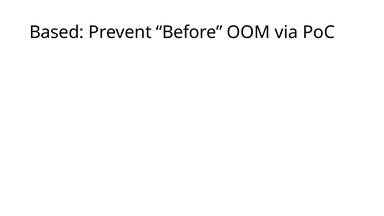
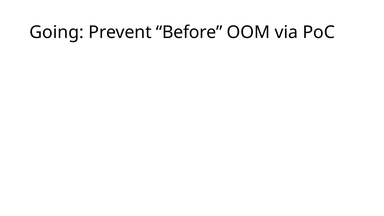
Based: Based -> Going (57, 32)
